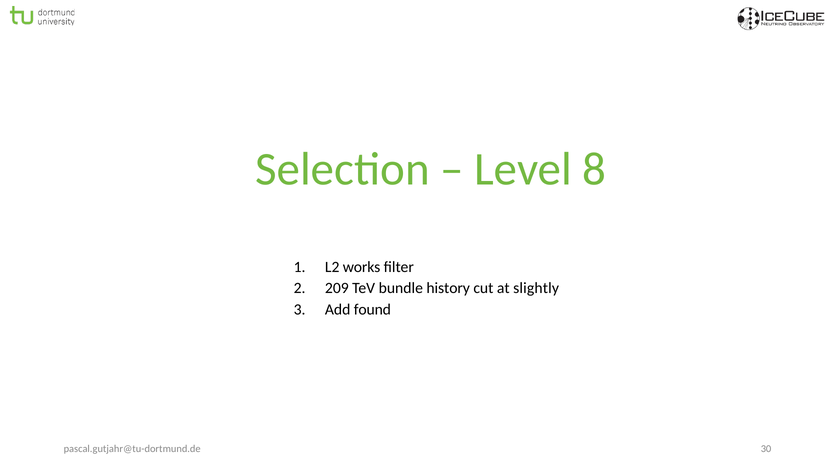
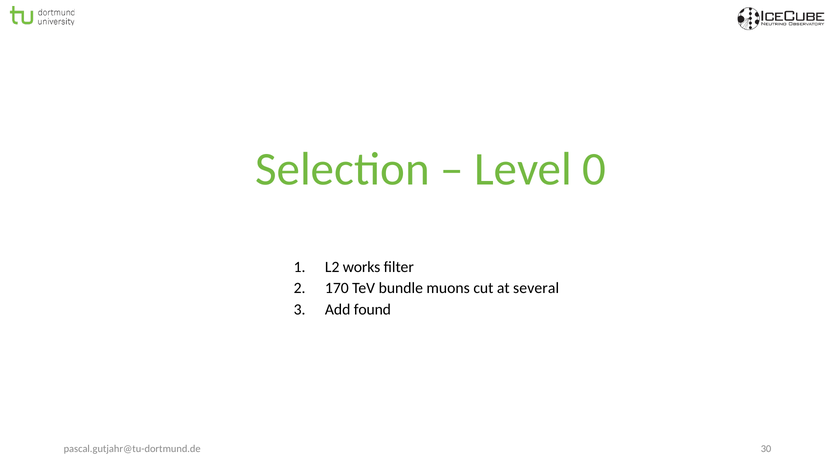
8: 8 -> 0 (594, 169)
209: 209 -> 170 (337, 288)
history: history -> muons (448, 288)
slightly: slightly -> several (536, 288)
